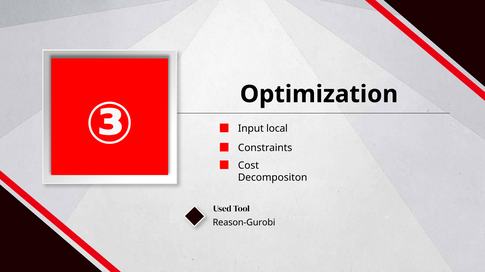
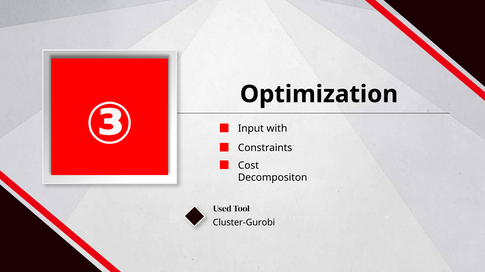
local: local -> with (277, 129)
Reason-Gurobi: Reason-Gurobi -> Cluster-Gurobi (244, 223)
